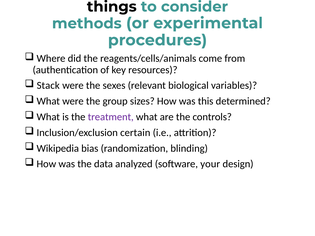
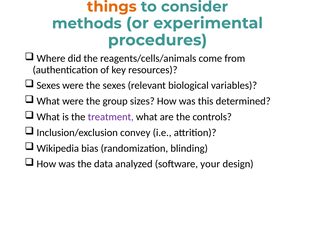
things colour: black -> orange (112, 7)
Stack: Stack -> Sexes (48, 86)
certain: certain -> convey (135, 133)
